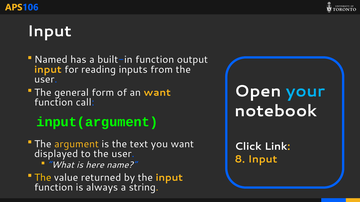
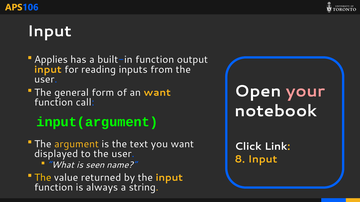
Named: Named -> Applies (51, 60)
your colour: light blue -> pink (305, 92)
here: here -> seen (95, 165)
